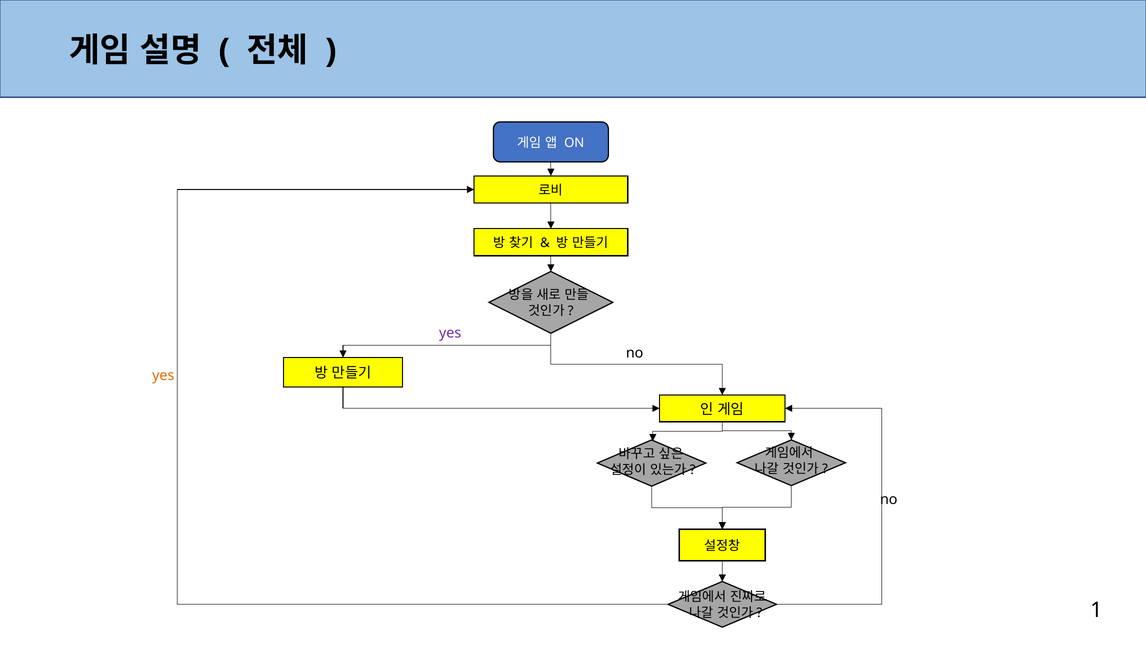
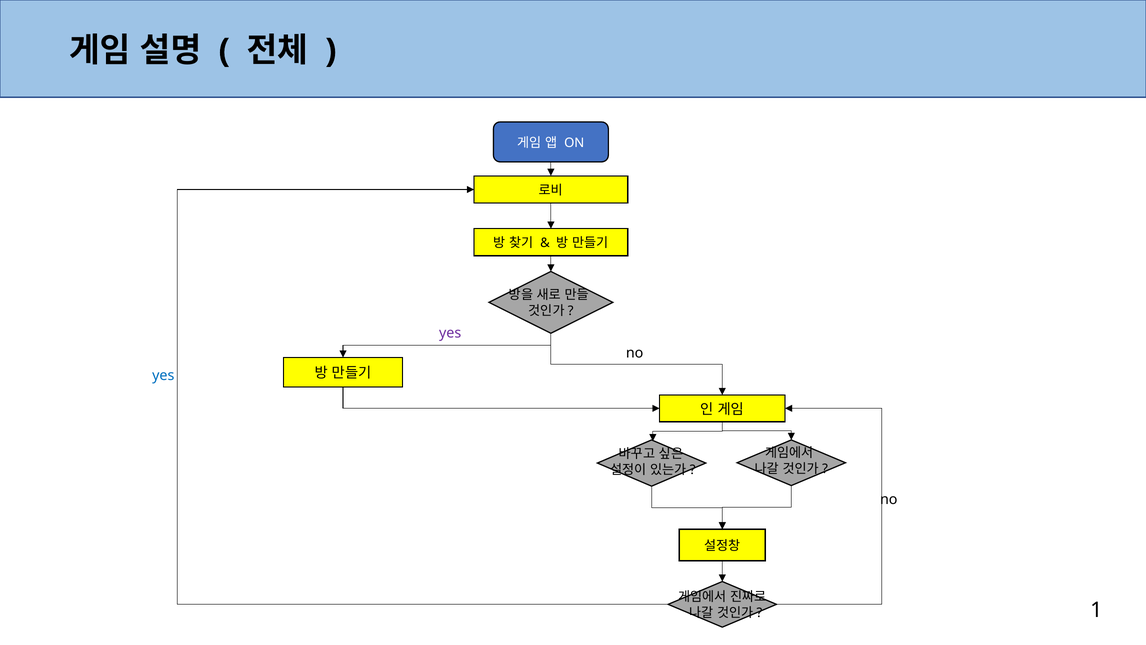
yes colour: orange -> blue (163, 376)
